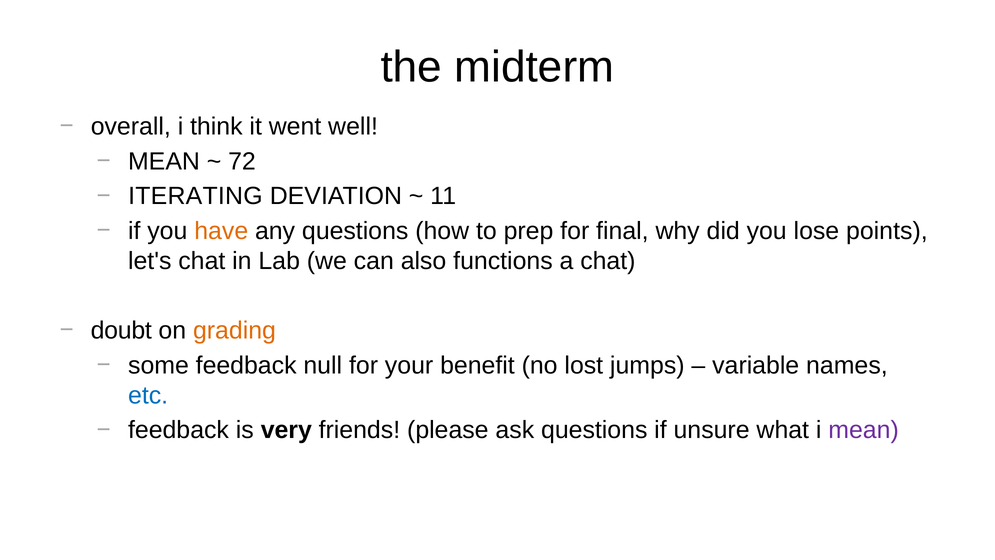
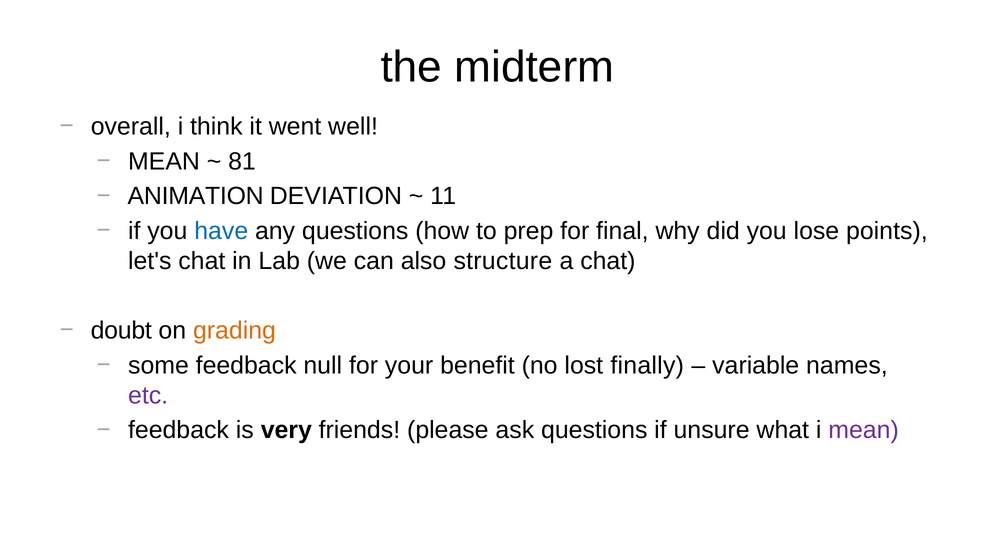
72: 72 -> 81 (242, 161)
ITERATING: ITERATING -> ANIMATION (196, 196)
have colour: orange -> blue (221, 231)
functions: functions -> structure (503, 261)
jumps: jumps -> finally (647, 365)
etc colour: blue -> purple (148, 395)
